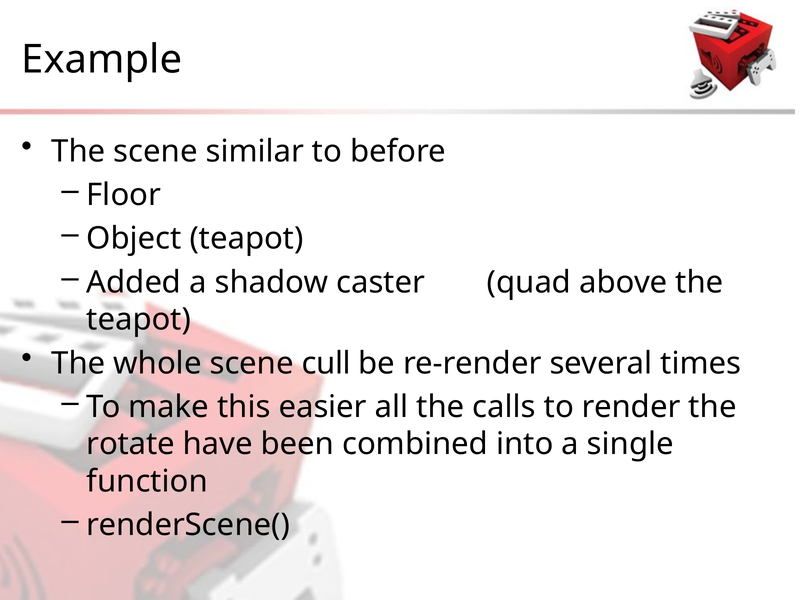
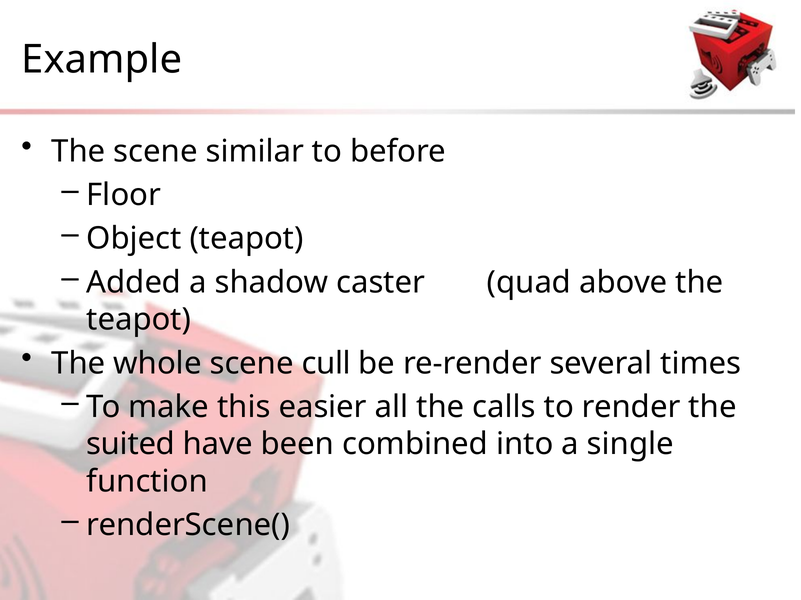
rotate: rotate -> suited (131, 445)
